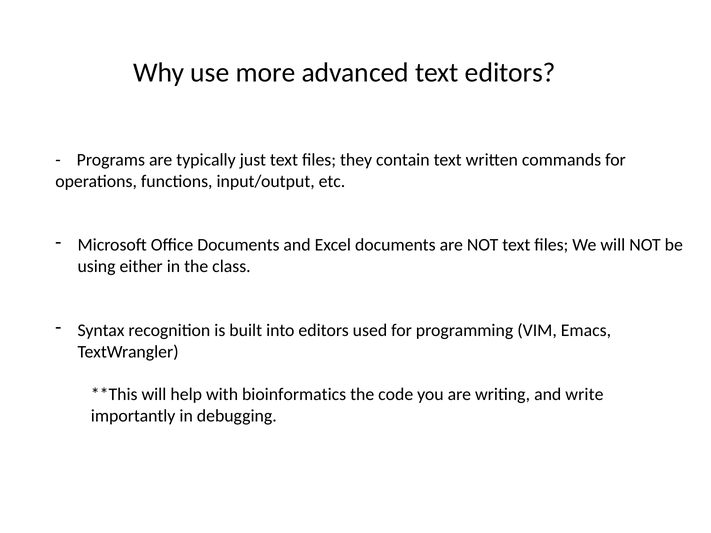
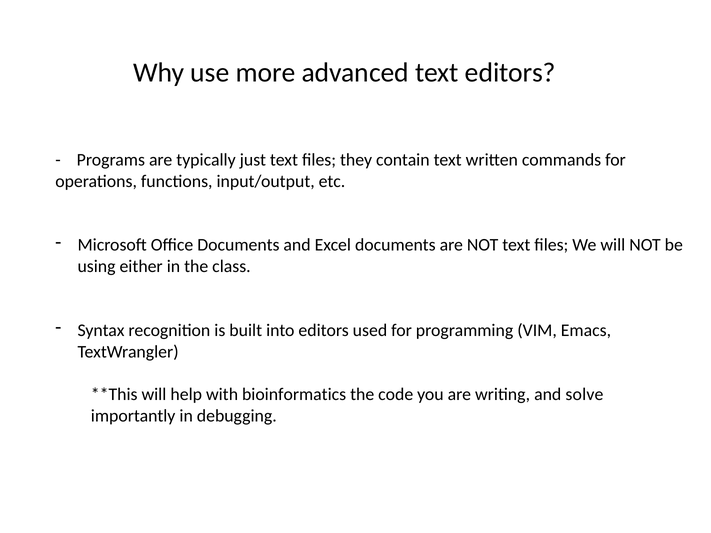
write: write -> solve (584, 395)
